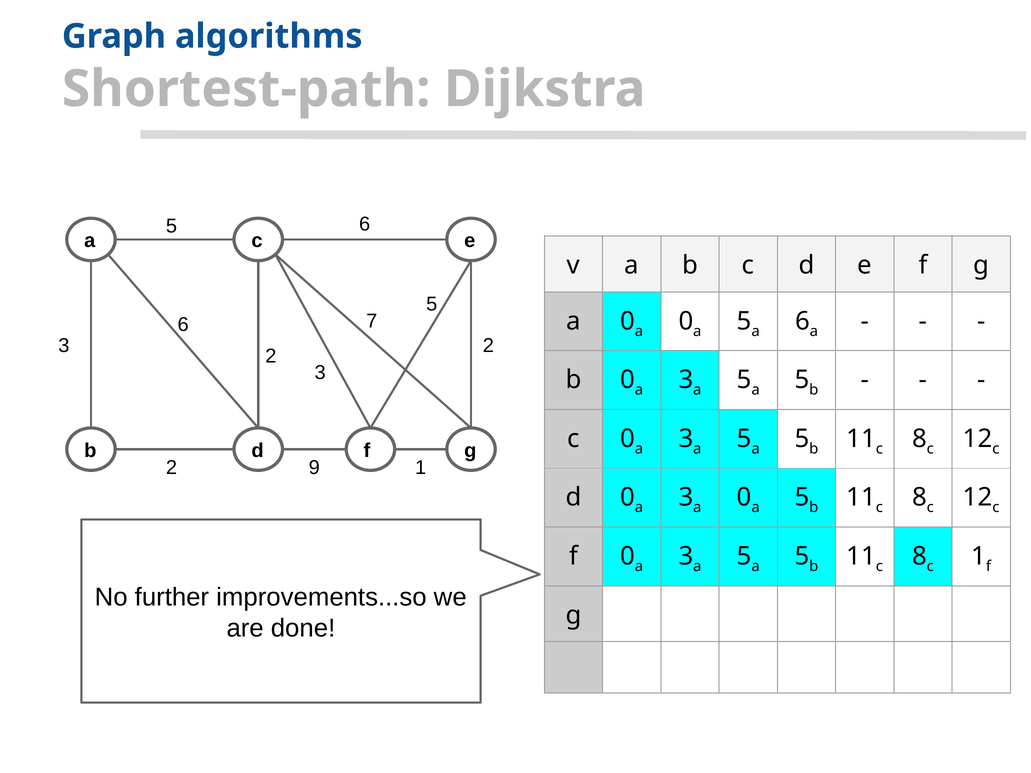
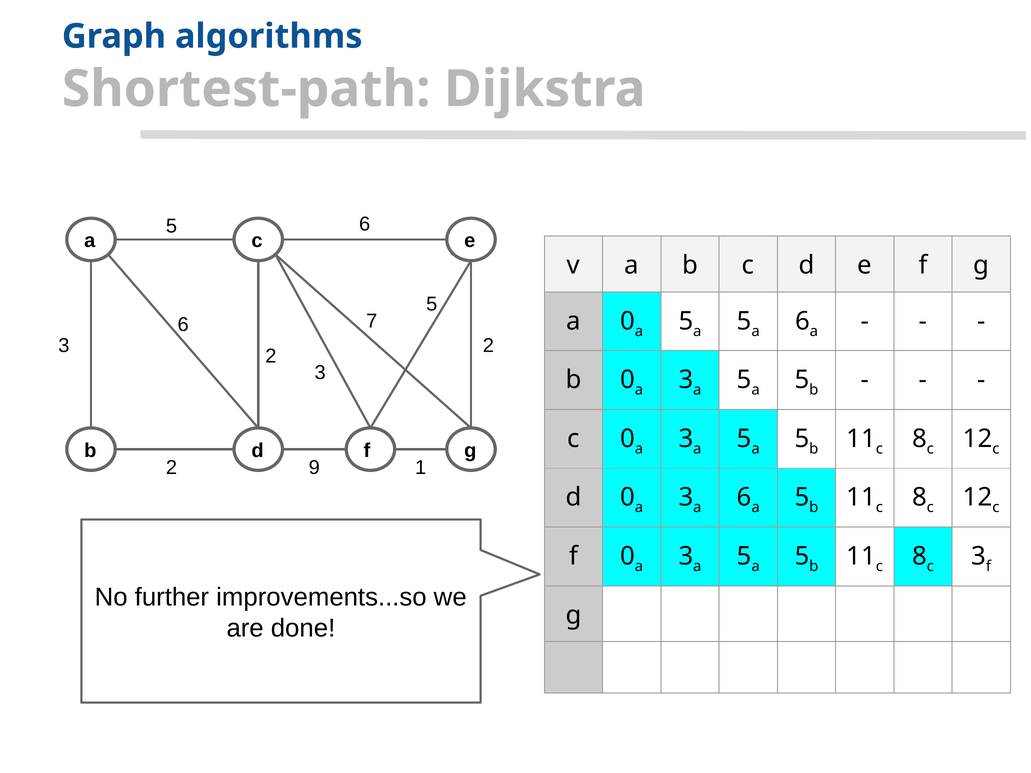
0: 0 -> 5 (686, 321)
3 a 0: 0 -> 6 (744, 498)
c 1: 1 -> 3 (979, 556)
